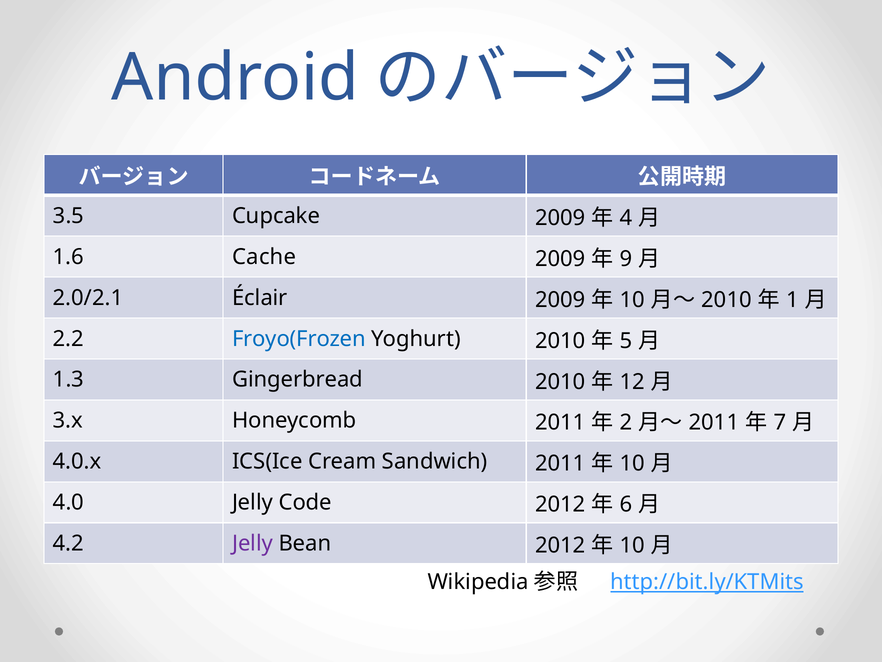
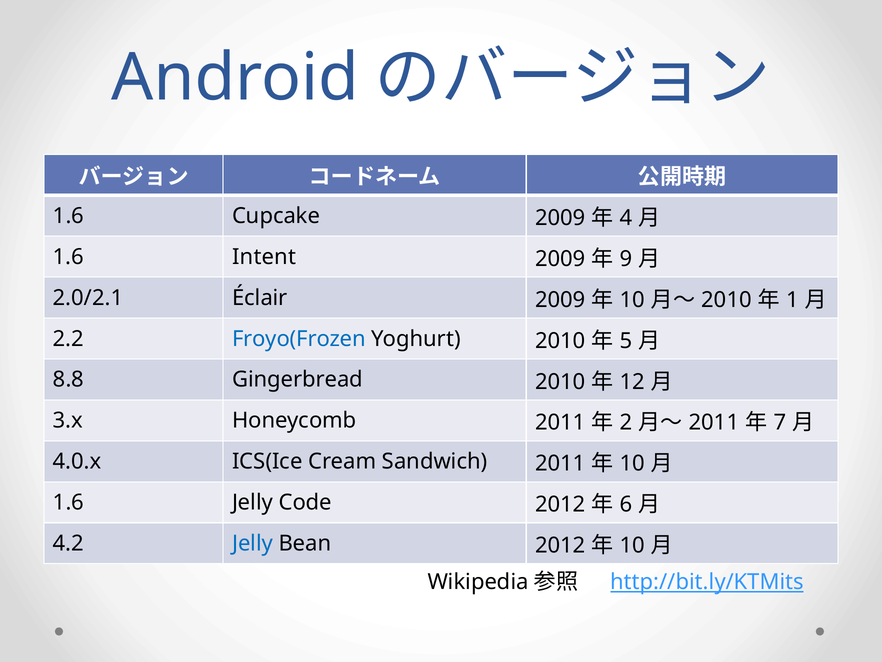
3.5: 3.5 -> 1.6 (68, 216)
Cache: Cache -> Intent (264, 257)
1.3: 1.3 -> 8.8 (68, 379)
4.0: 4.0 -> 1.6 (68, 502)
Jelly colour: purple -> blue (252, 543)
